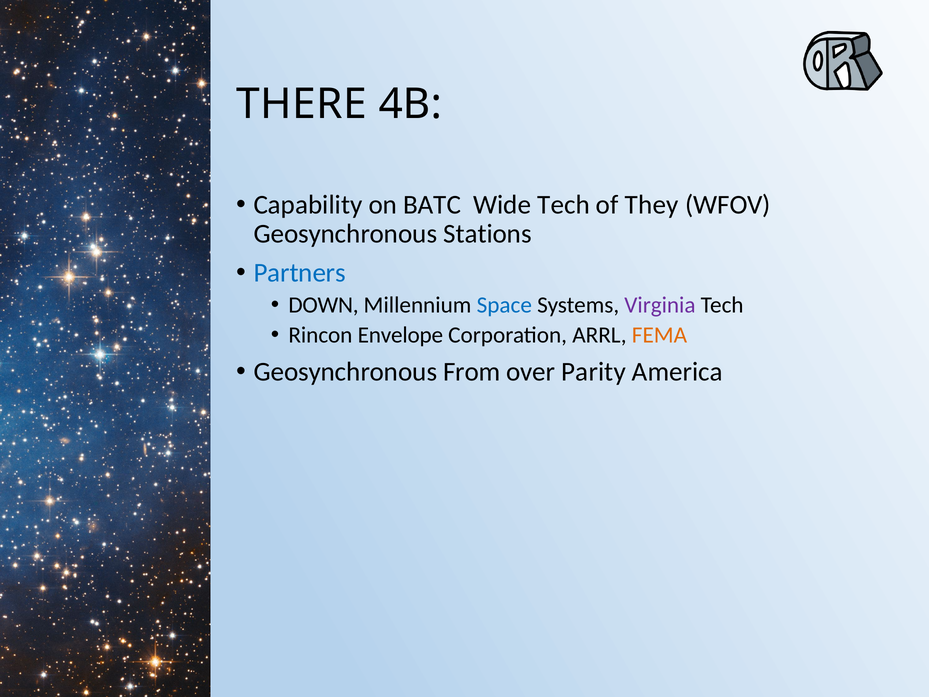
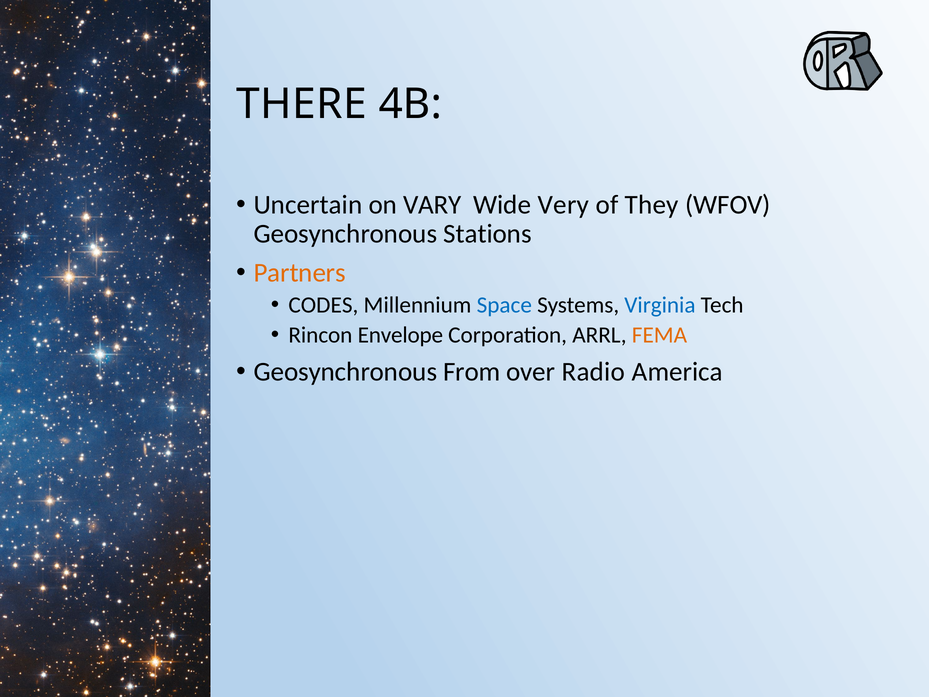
Capability: Capability -> Uncertain (308, 205)
BATC: BATC -> VARY (432, 205)
Wide Tech: Tech -> Very (563, 205)
Partners colour: blue -> orange (300, 273)
DOWN: DOWN -> CODES (323, 305)
Virginia colour: purple -> blue (660, 305)
Parity: Parity -> Radio (594, 372)
